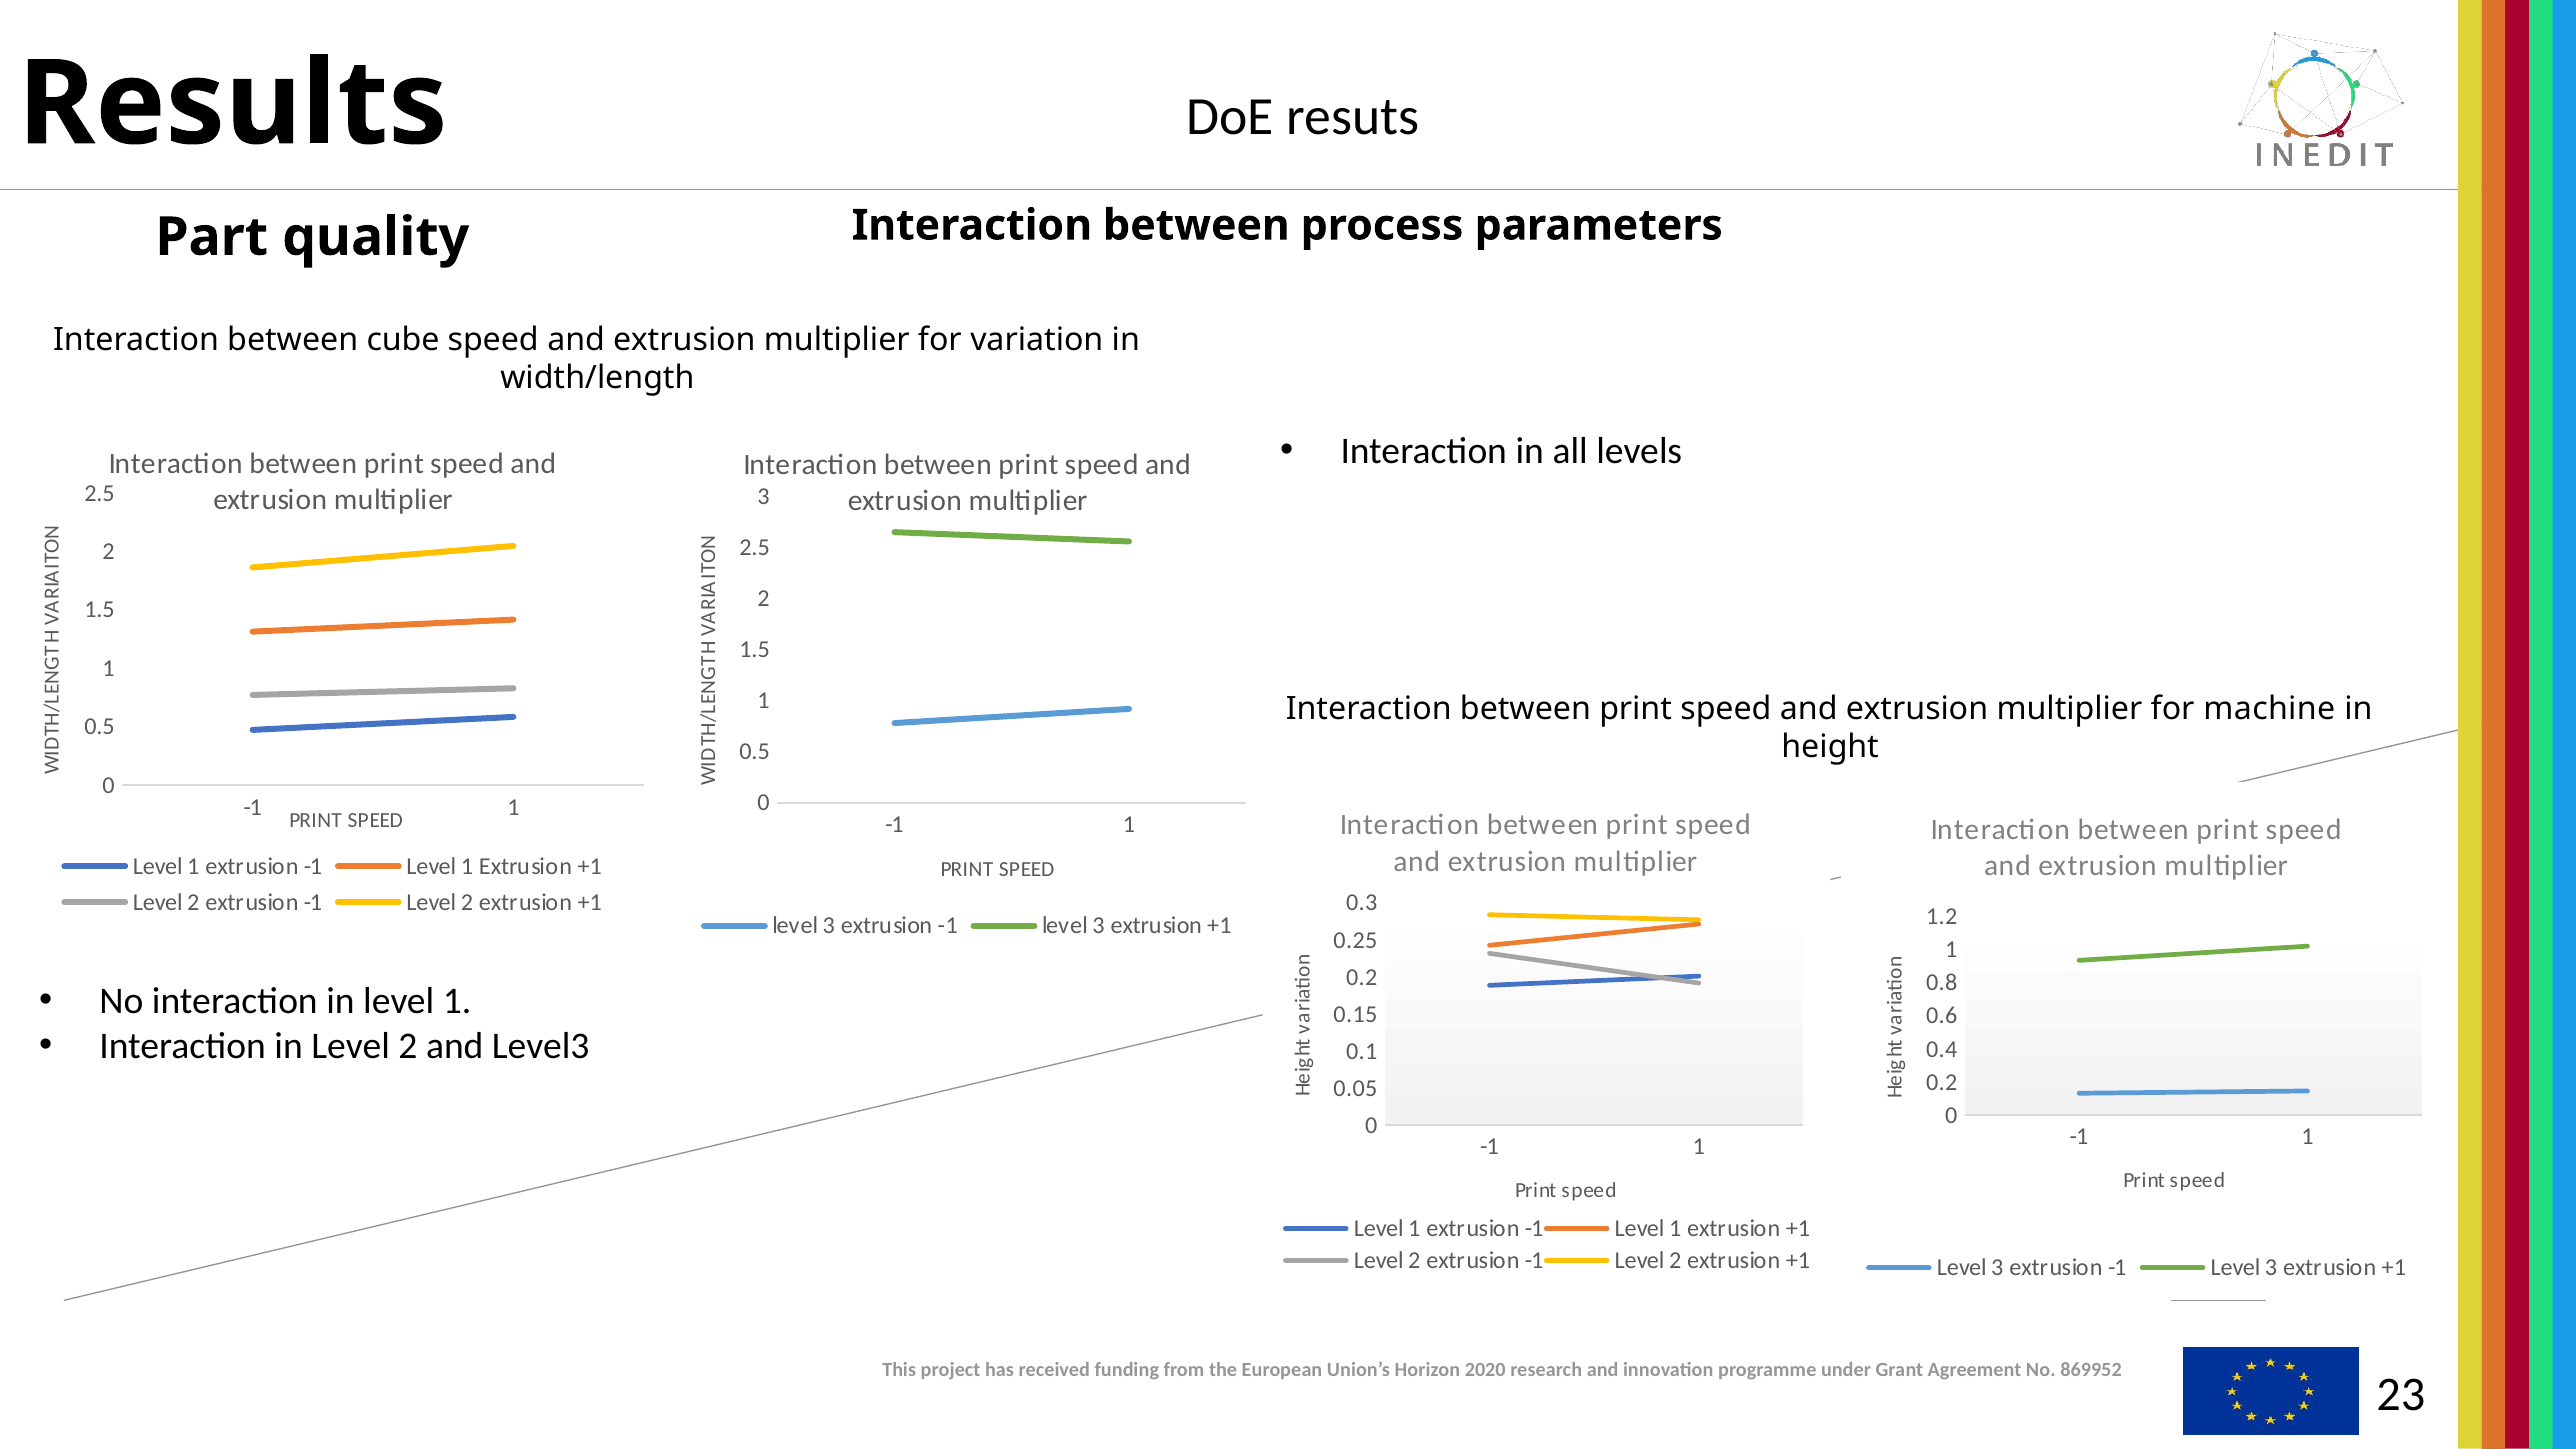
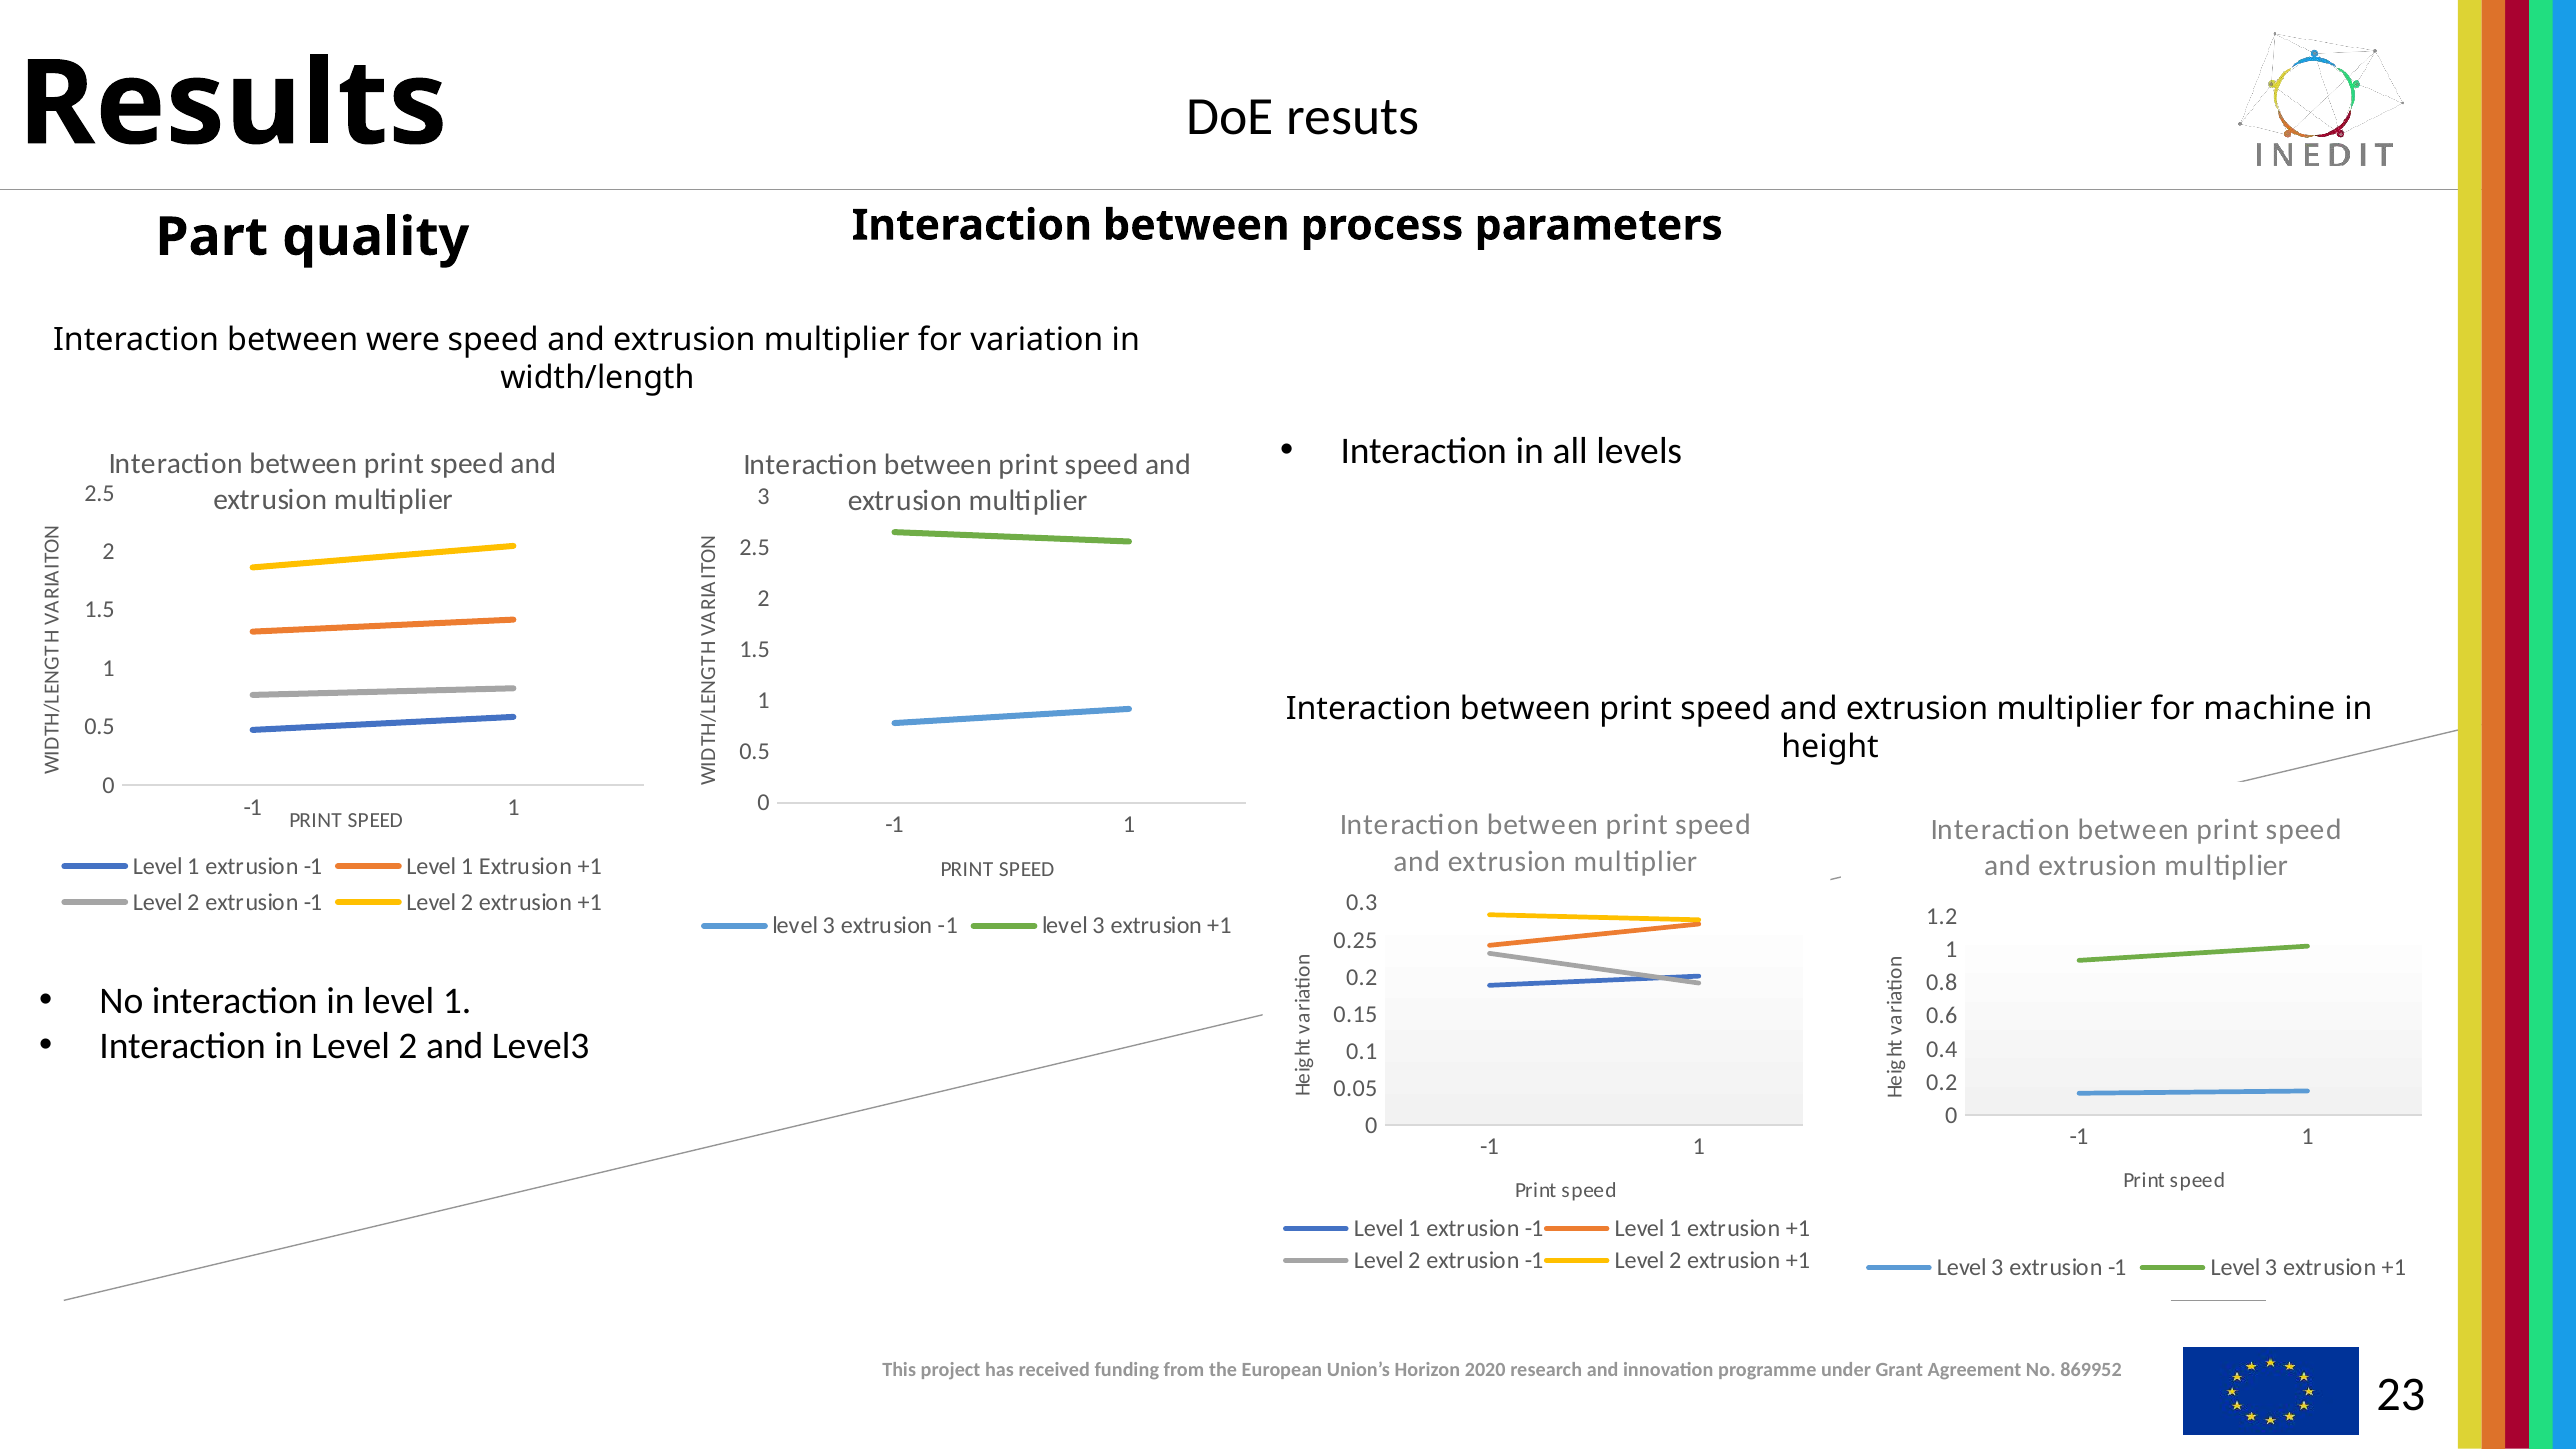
cube: cube -> were (403, 340)
